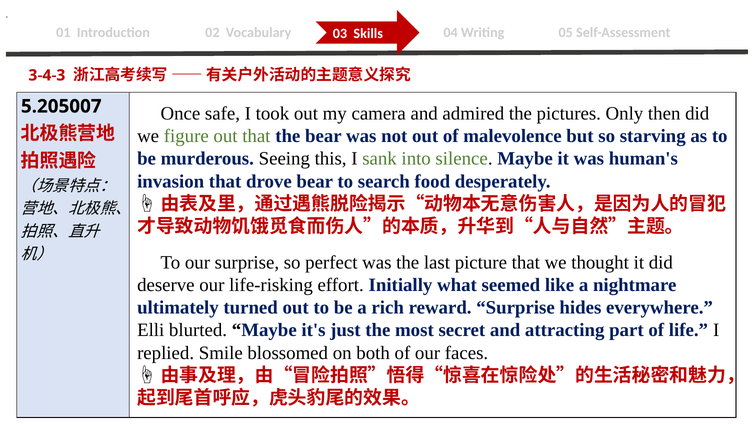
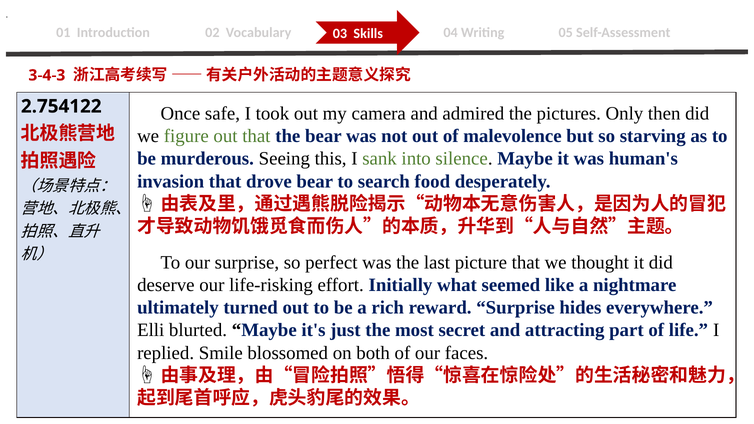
5.205007: 5.205007 -> 2.754122 (61, 106)
